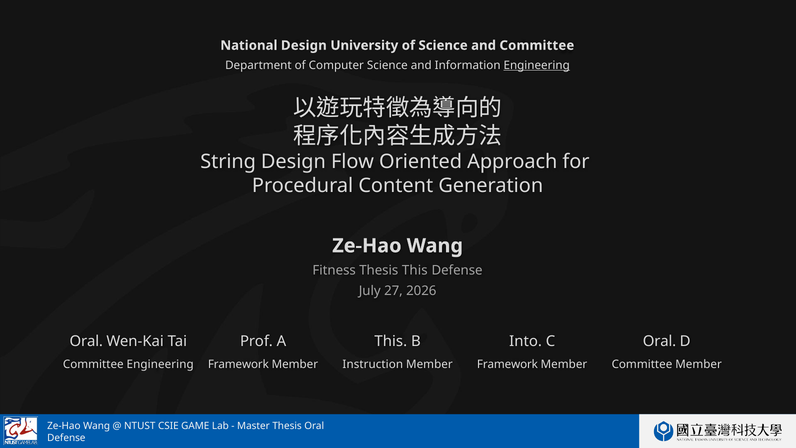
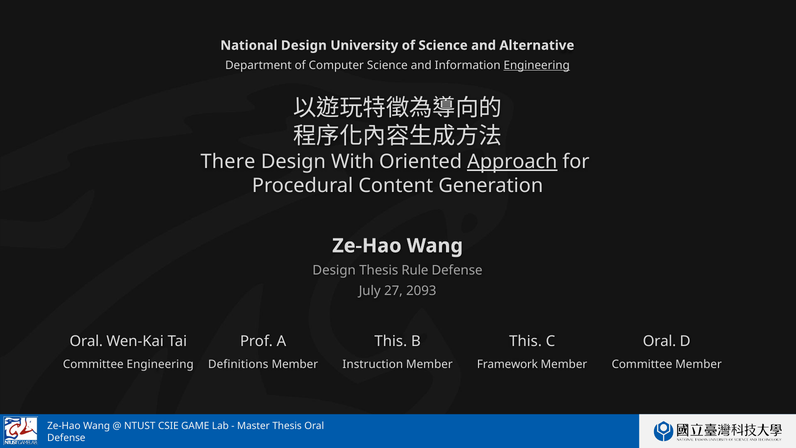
and Committee: Committee -> Alternative (537, 45)
String: String -> There (228, 162)
Flow: Flow -> With (353, 162)
Approach underline: none -> present (512, 162)
Fitness: Fitness -> Design (334, 270)
Thesis This: This -> Rule (415, 270)
2026: 2026 -> 2093 (421, 291)
Into: Into -> This (526, 341)
Framework: Framework -> Definitions (238, 364)
